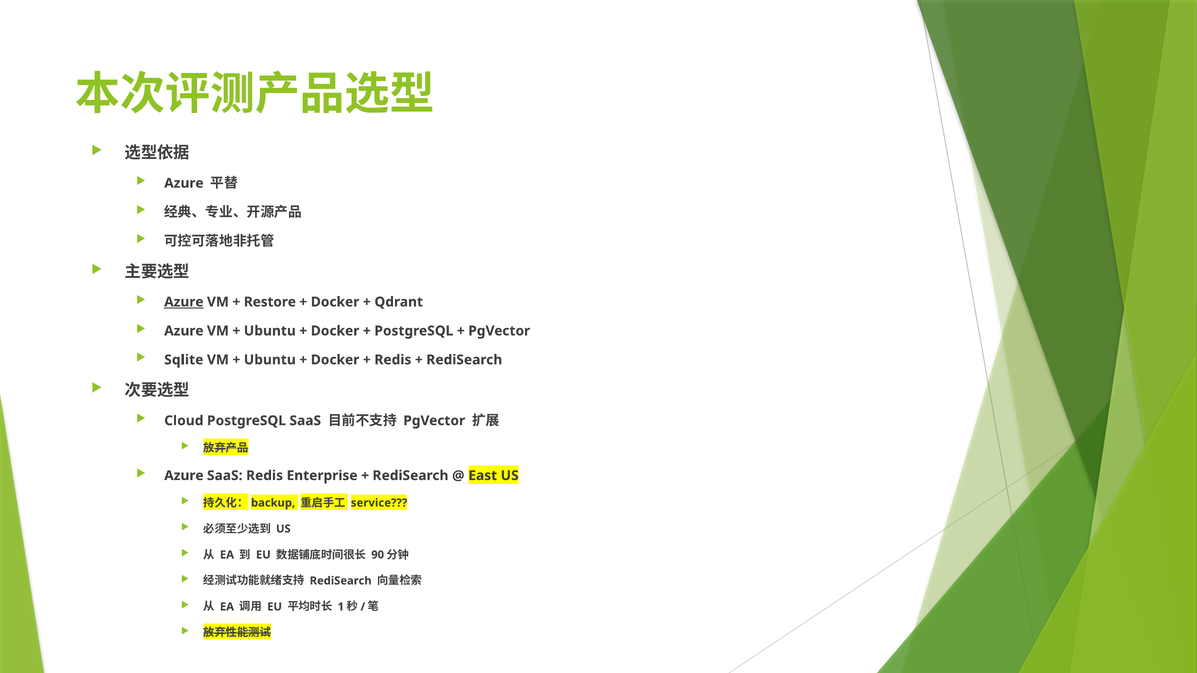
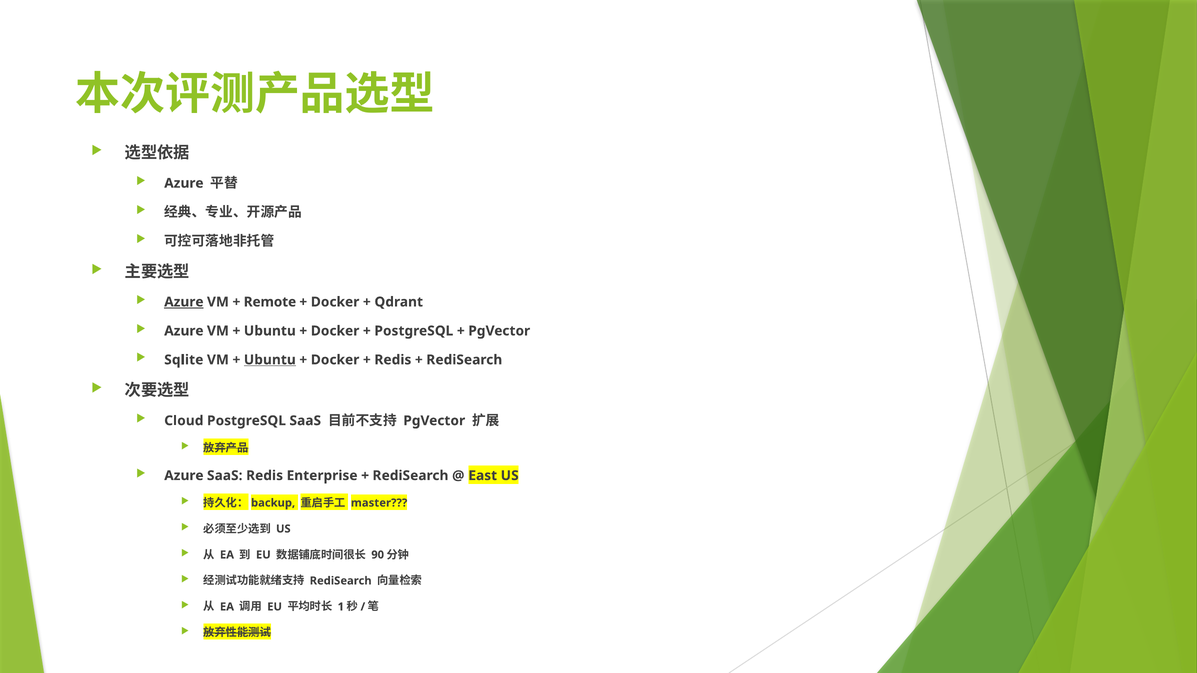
Restore: Restore -> Remote (270, 302)
Ubuntu underline: none -> present (270, 360)
service: service -> master (379, 503)
